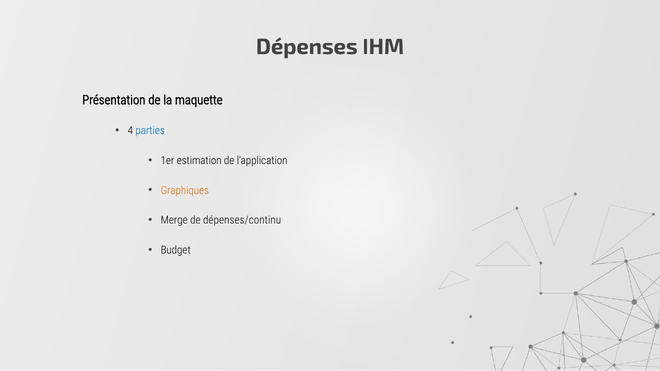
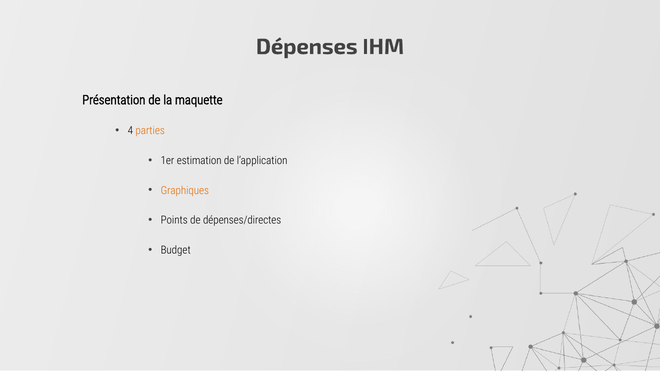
parties colour: blue -> orange (150, 131)
Merge: Merge -> Points (174, 220)
dépenses/continu: dépenses/continu -> dépenses/directes (242, 220)
